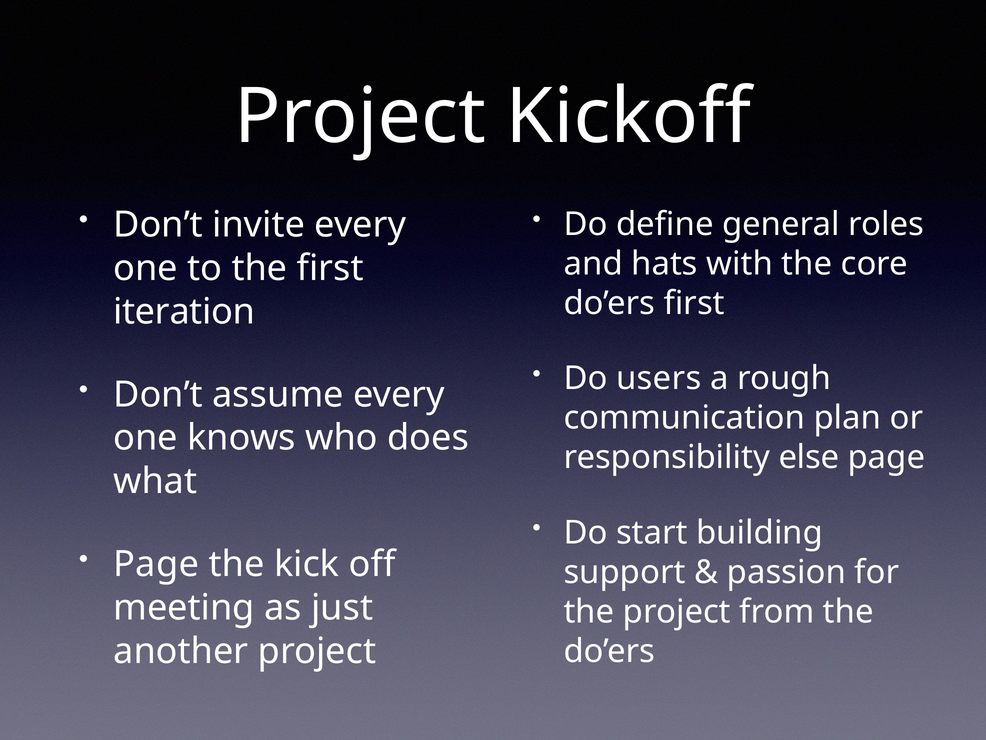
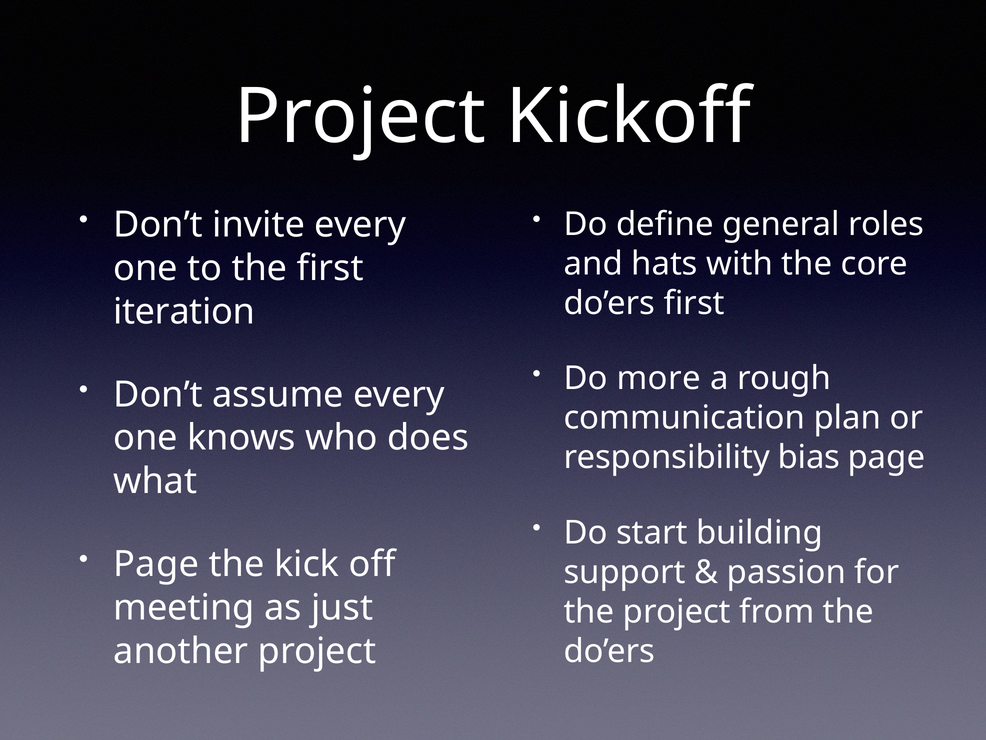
users: users -> more (659, 378)
else: else -> bias (809, 457)
